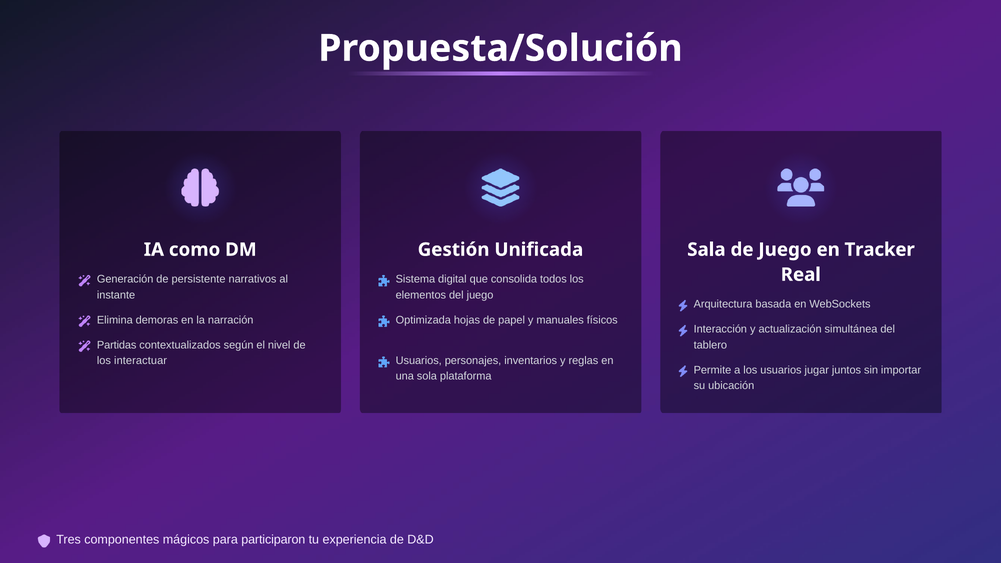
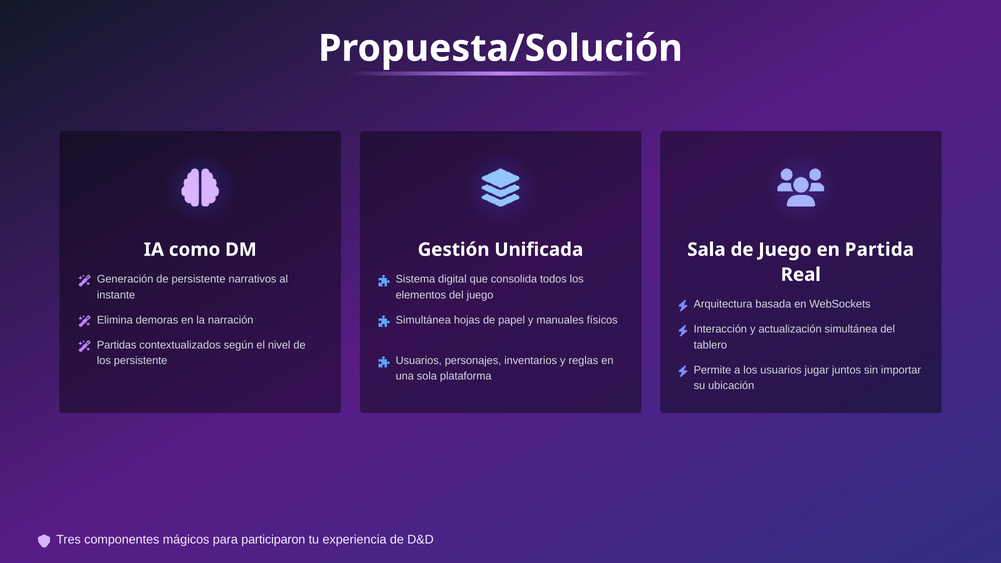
Tracker: Tracker -> Partida (879, 250)
Optimizada: Optimizada -> Simultánea (423, 320)
los interactuar: interactuar -> persistente (141, 361)
